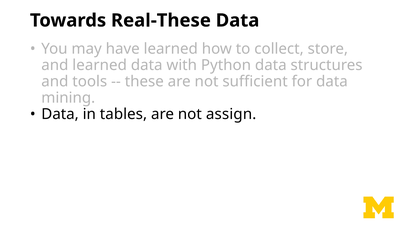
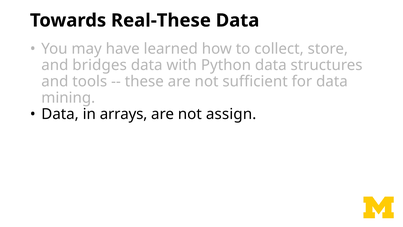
and learned: learned -> bridges (100, 65)
tables: tables -> arrays (124, 114)
